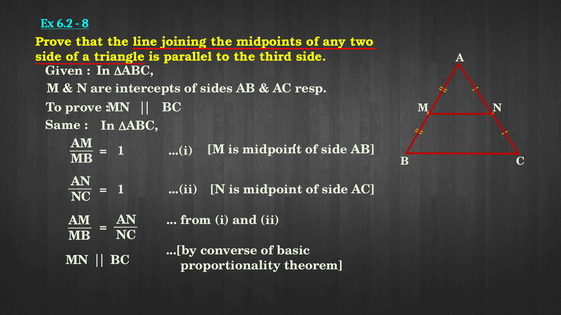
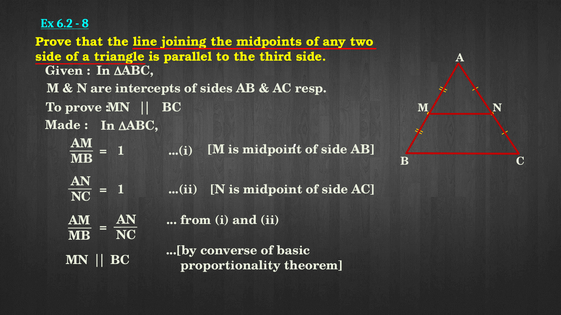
Same: Same -> Made (63, 125)
